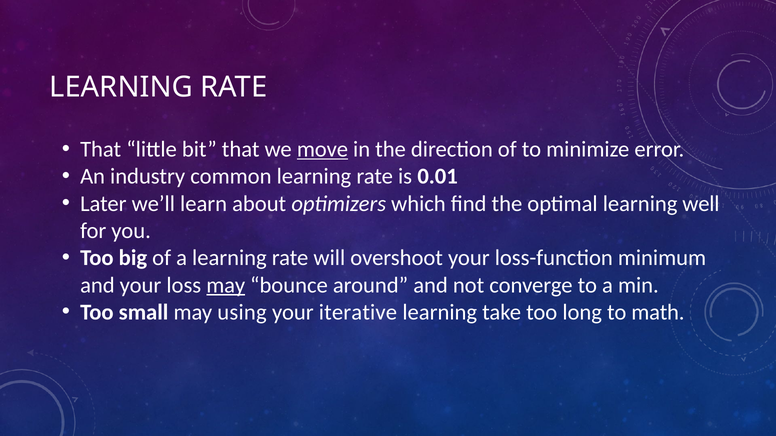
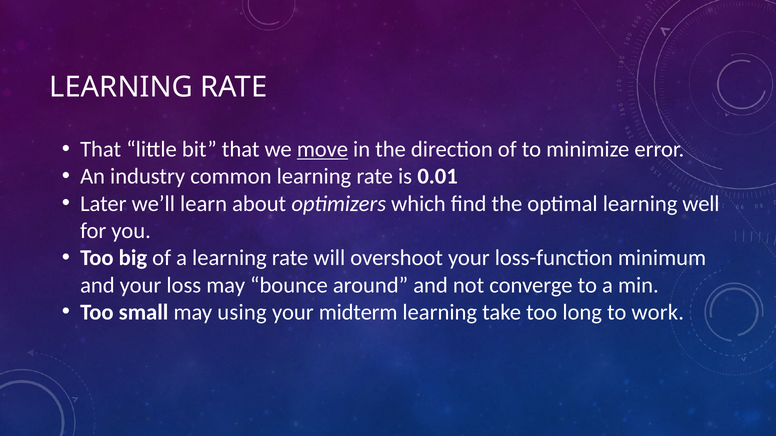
may underline: present -> none (226, 285)
iterative: iterative -> midterm (358, 313)
math: math -> work (658, 313)
